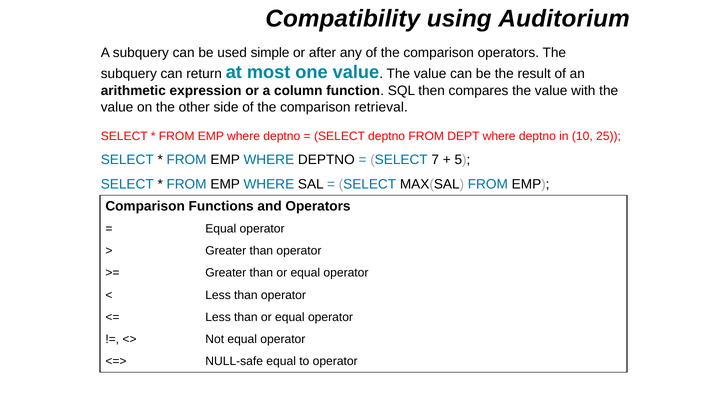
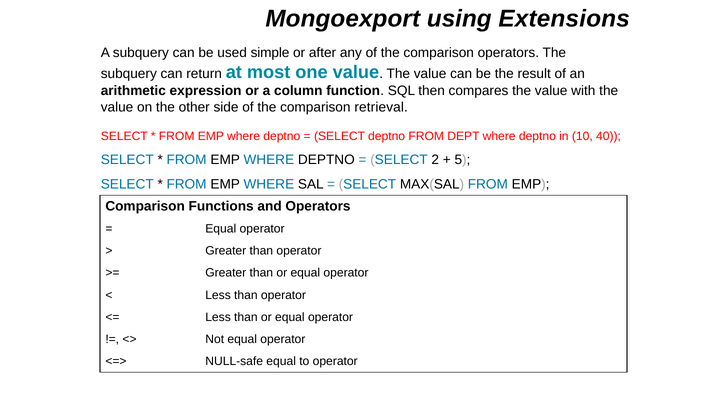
Compatibility: Compatibility -> Mongoexport (343, 19)
Auditorium: Auditorium -> Extensions (564, 19)
25: 25 -> 40 (609, 136)
7: 7 -> 2 (435, 160)
